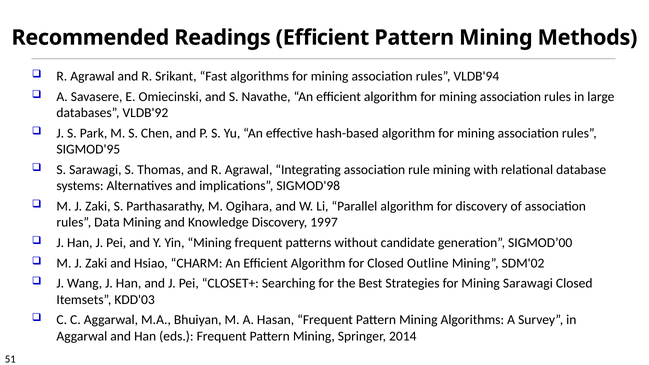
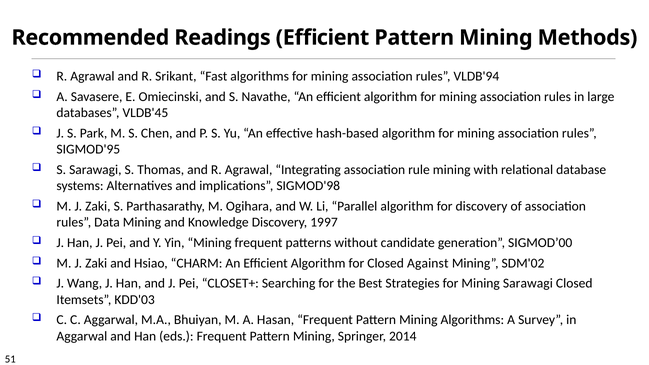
VLDB'92: VLDB'92 -> VLDB'45 (145, 113)
Outline: Outline -> Against (428, 263)
